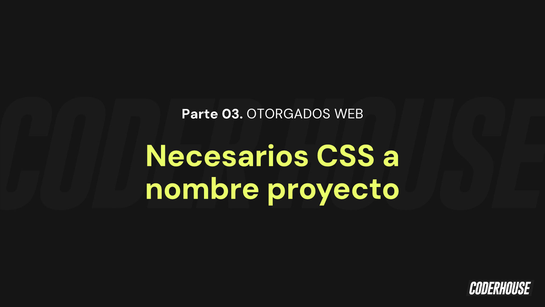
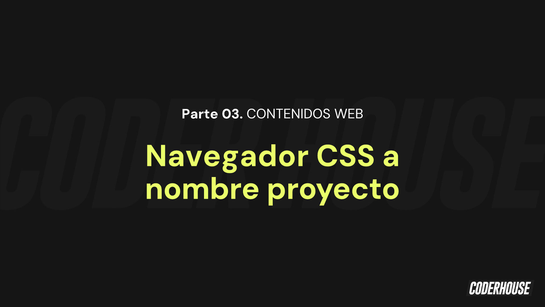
OTORGADOS: OTORGADOS -> CONTENIDOS (289, 114)
Necesarios: Necesarios -> Navegador (227, 156)
